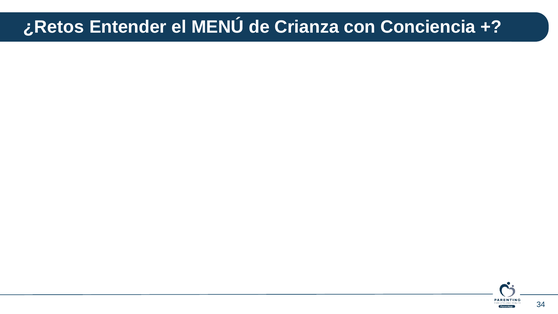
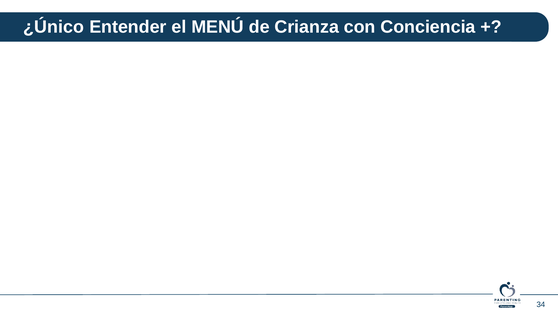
¿Retos: ¿Retos -> ¿Único (54, 27)
